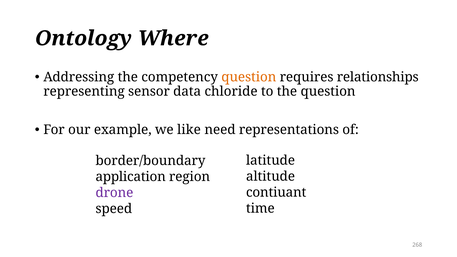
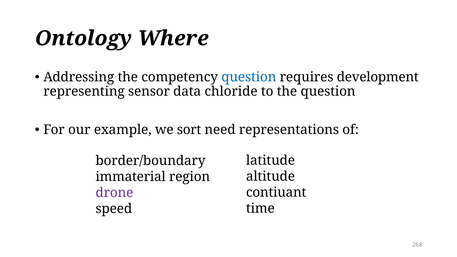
question colour: orange -> blue (249, 77)
relationships: relationships -> development (378, 77)
like: like -> sort (189, 130)
application: application -> immaterial (131, 177)
